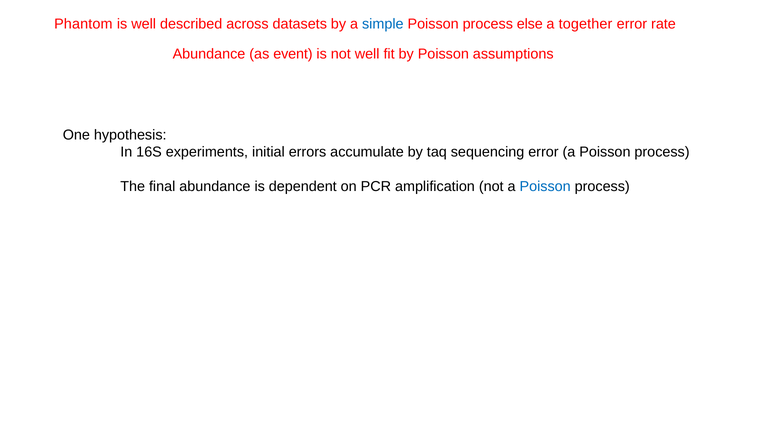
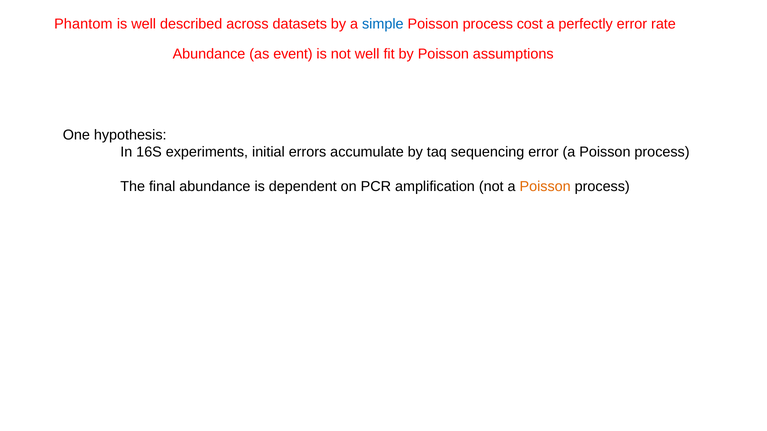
else: else -> cost (530, 24)
together: together -> perfectly (586, 24)
Poisson colour: blue -> orange (545, 187)
